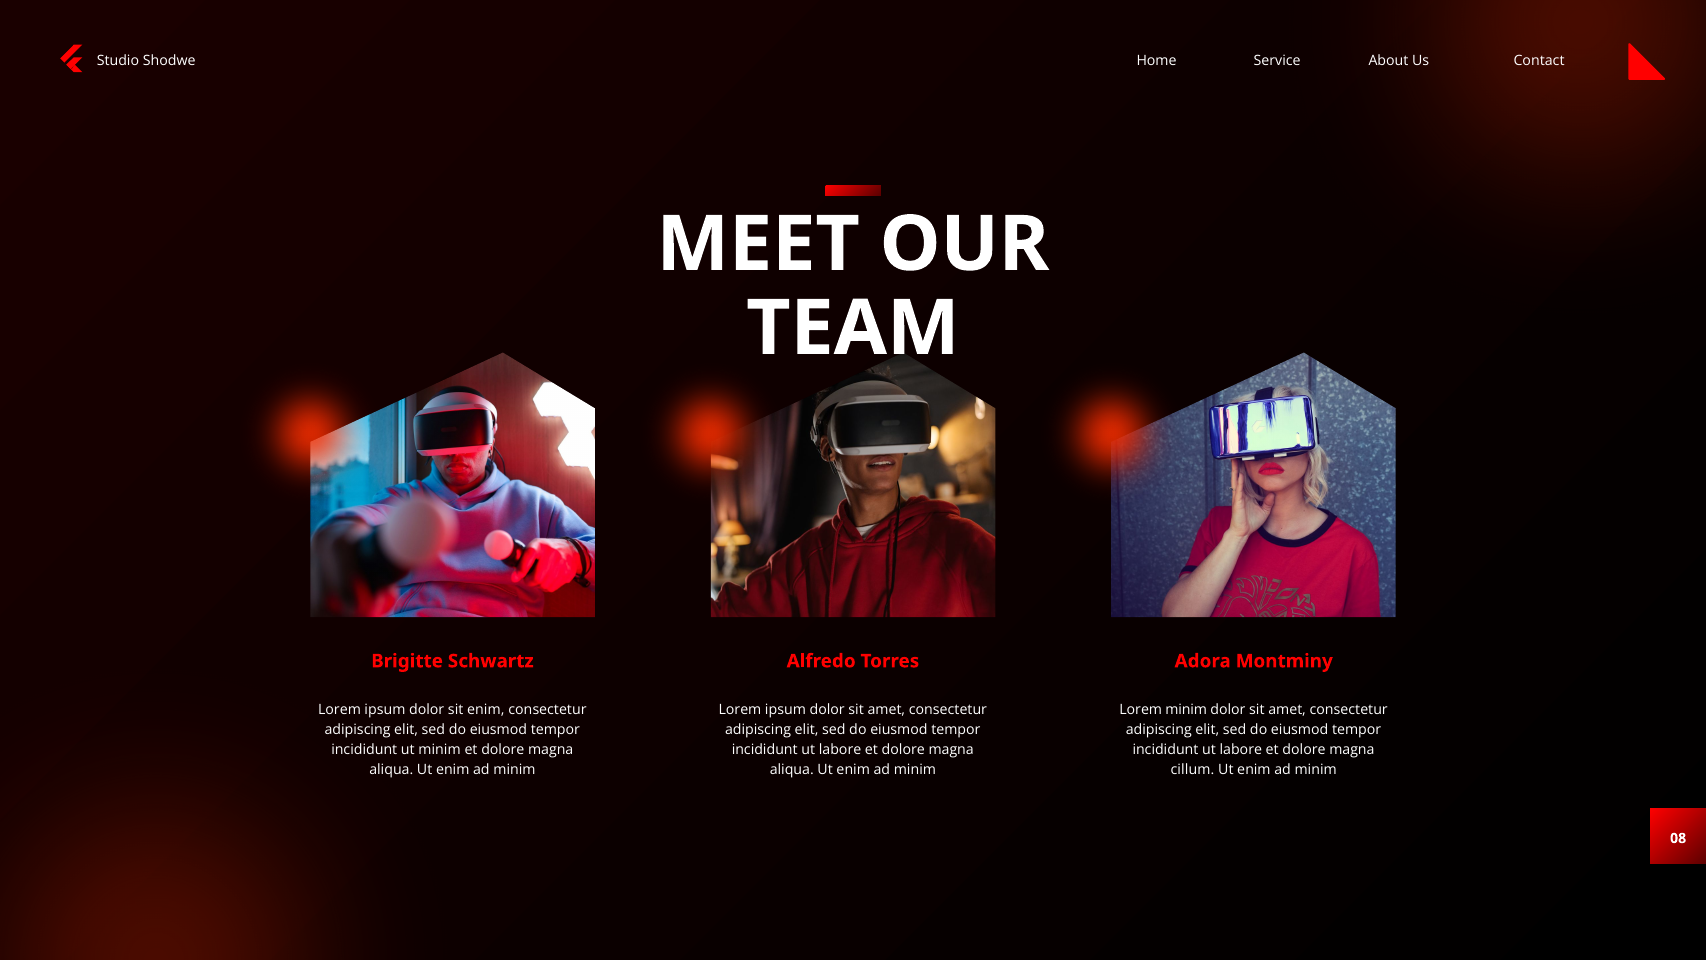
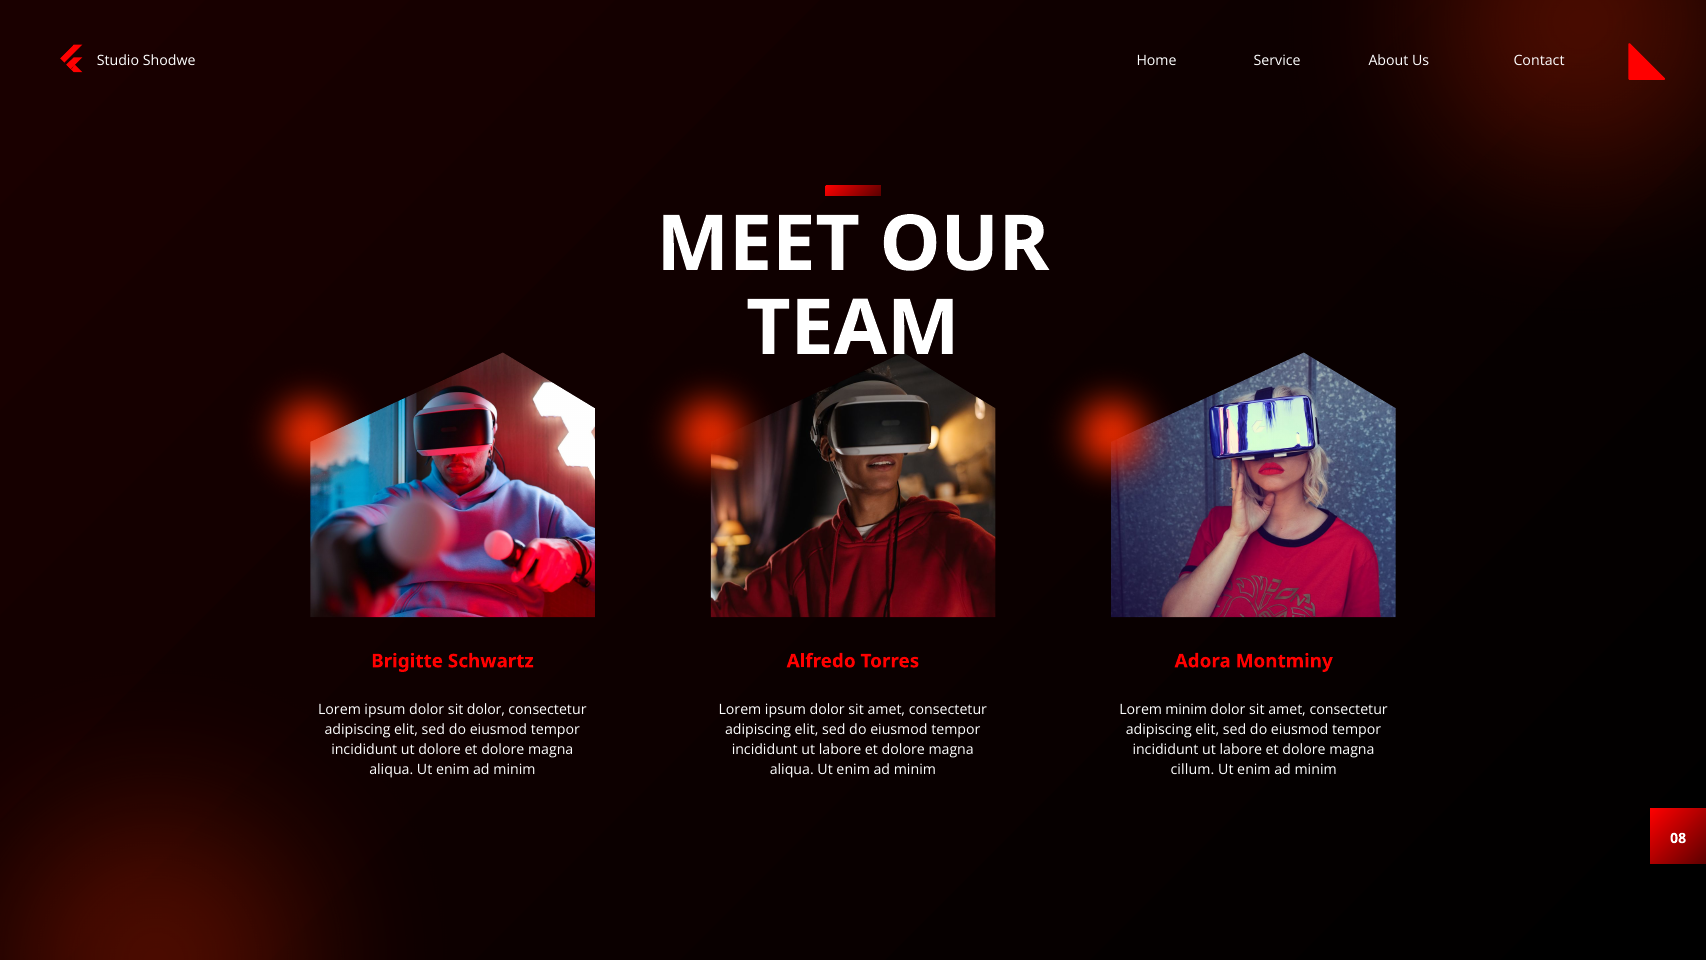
sit enim: enim -> dolor (486, 709)
ut minim: minim -> dolore (440, 749)
